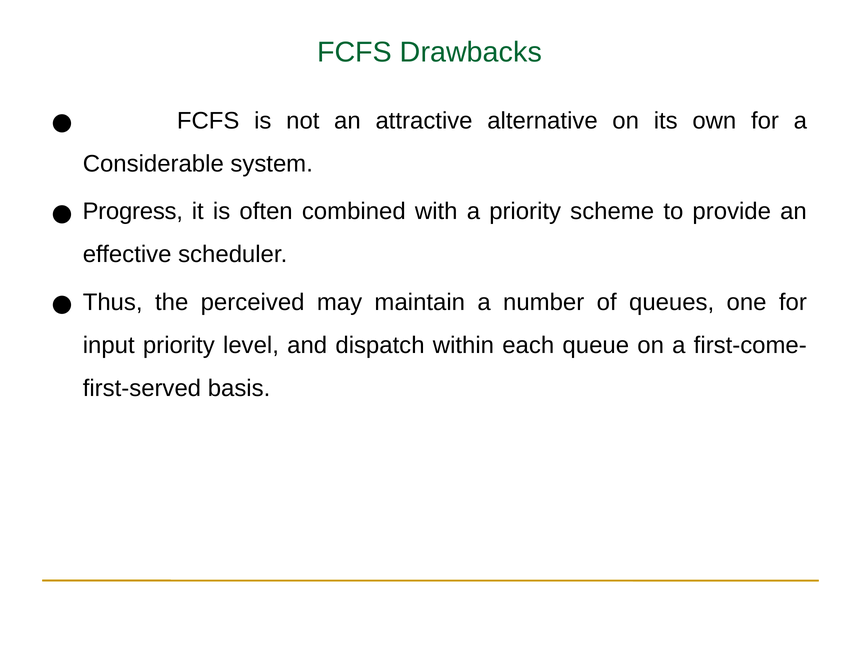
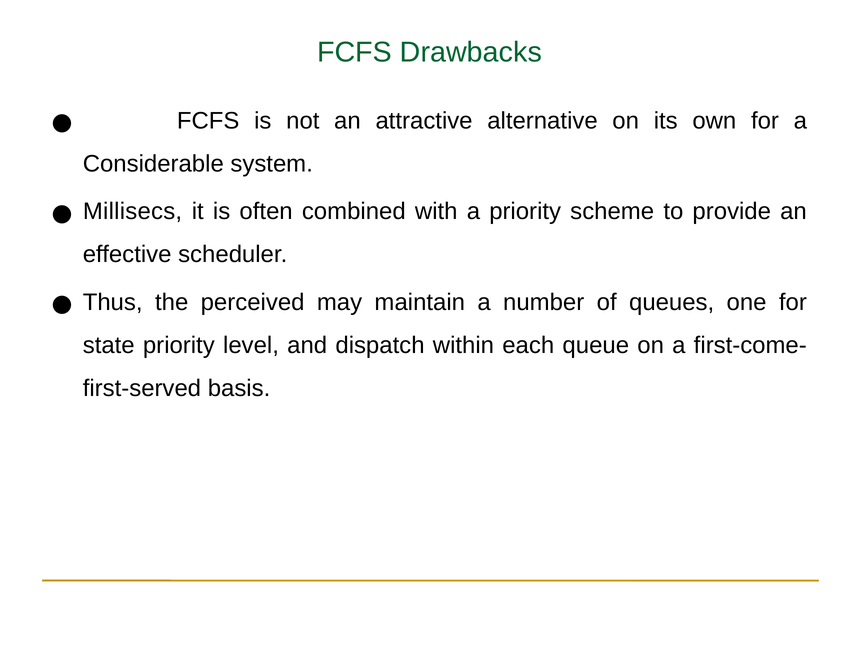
Progress: Progress -> Millisecs (133, 212)
input: input -> state (109, 346)
